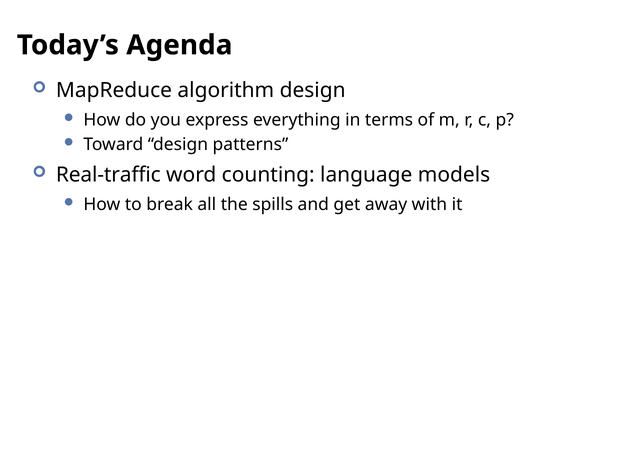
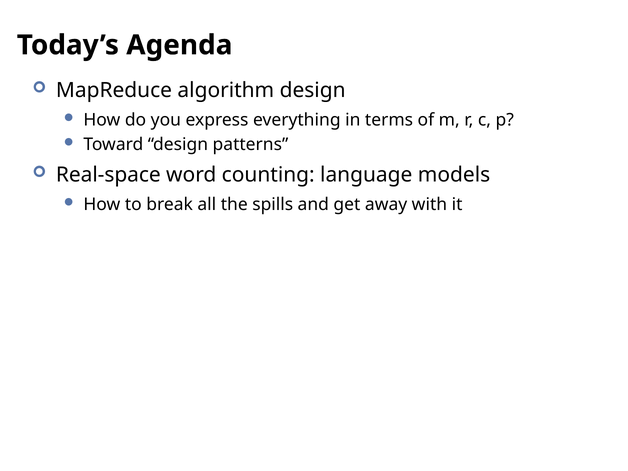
Real-traffic: Real-traffic -> Real-space (108, 175)
